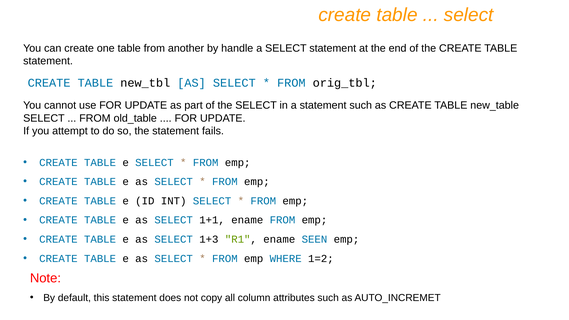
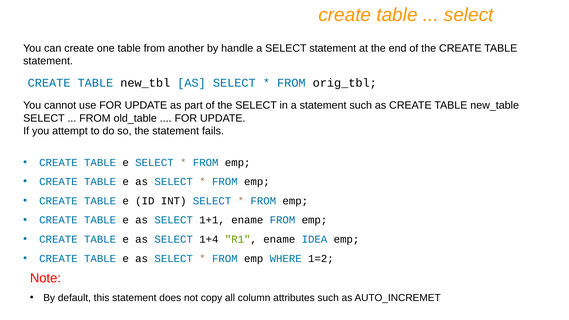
1+3: 1+3 -> 1+4 (209, 239)
SEEN: SEEN -> IDEA (314, 239)
